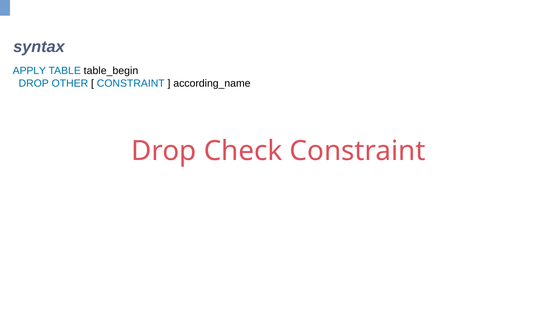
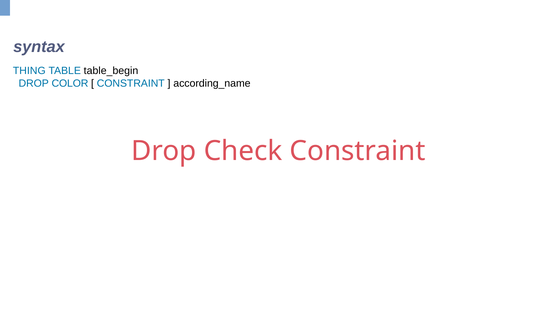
APPLY: APPLY -> THING (29, 71)
OTHER: OTHER -> COLOR (70, 83)
